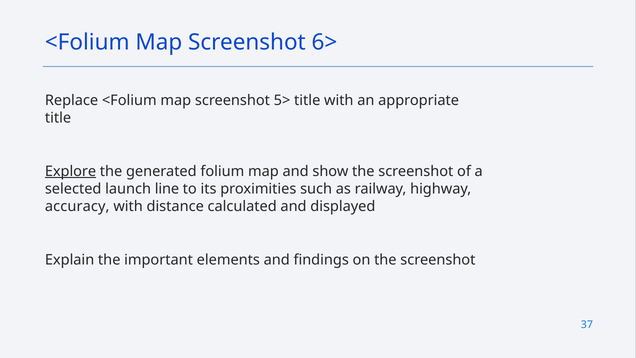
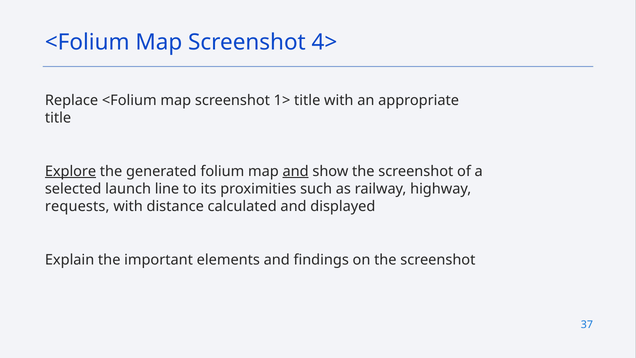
6>: 6> -> 4> (324, 42)
5>: 5> -> 1> (282, 100)
and underline: none -> present (296, 171)
accuracy: accuracy -> requests (77, 206)
